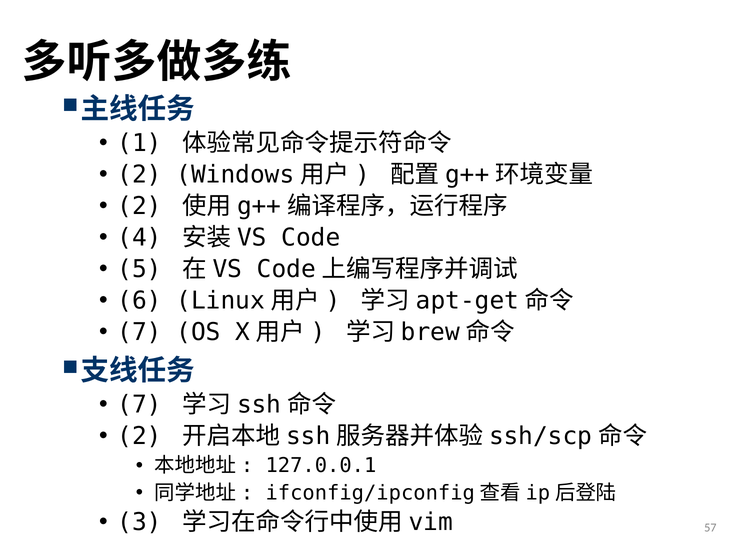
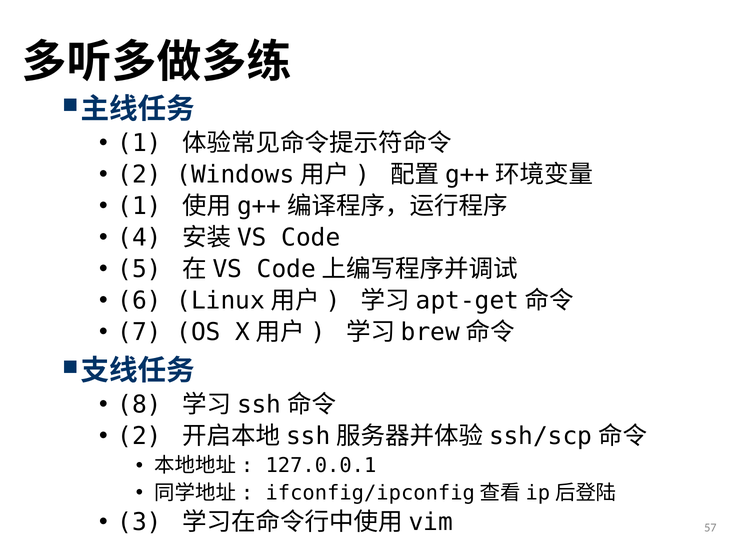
2: 2 -> 1 (140, 206)
7: 7 -> 8 (140, 405)
